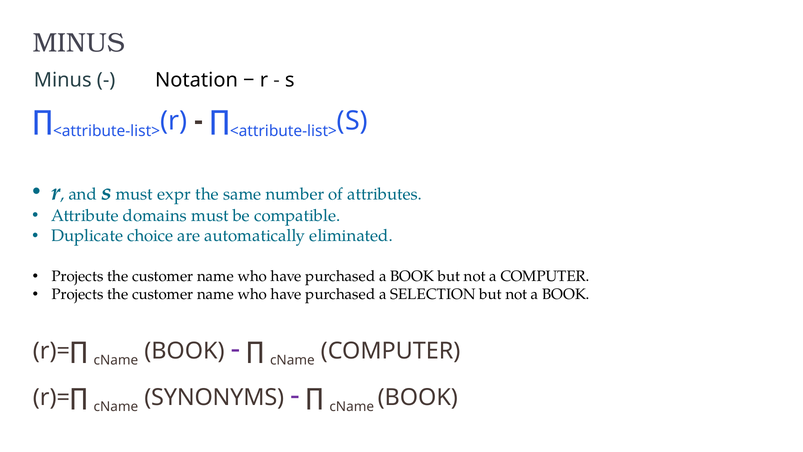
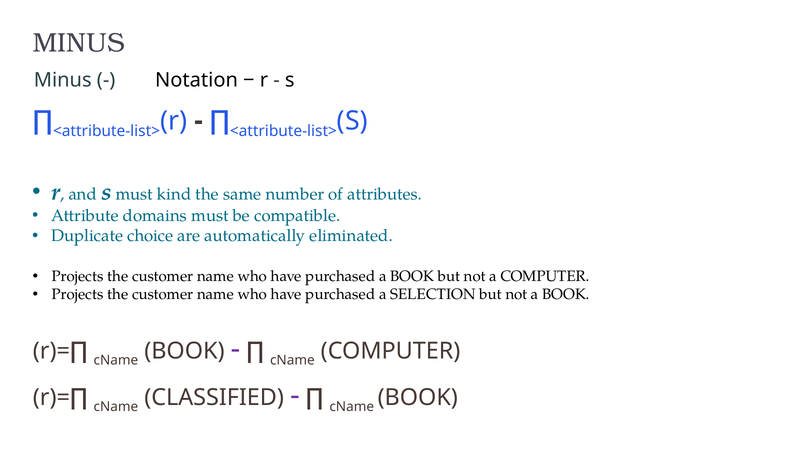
expr: expr -> kind (174, 194)
SYNONYMS: SYNONYMS -> CLASSIFIED (214, 397)
